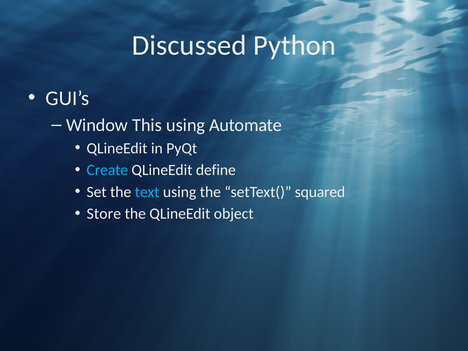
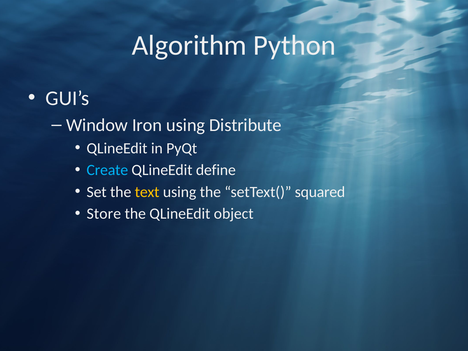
Discussed: Discussed -> Algorithm (189, 45)
This: This -> Iron (147, 125)
Automate: Automate -> Distribute (245, 125)
text colour: light blue -> yellow (147, 192)
